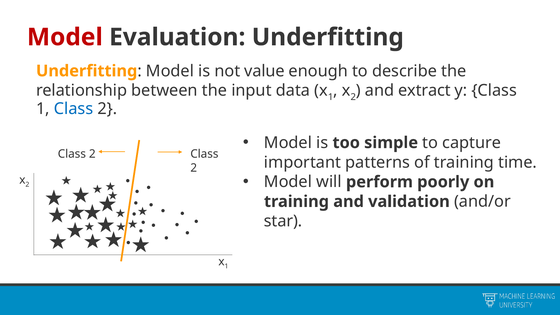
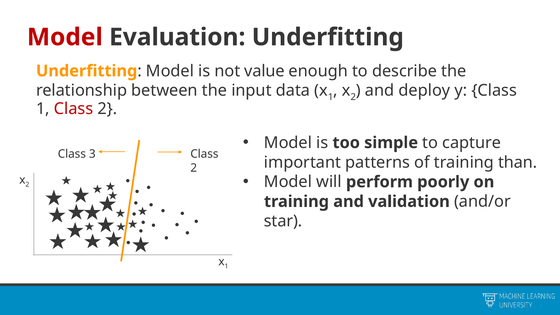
extract: extract -> deploy (424, 91)
Class colour: blue -> red (74, 109)
2: 2 -> 3 (92, 154)
time: time -> than (518, 162)
